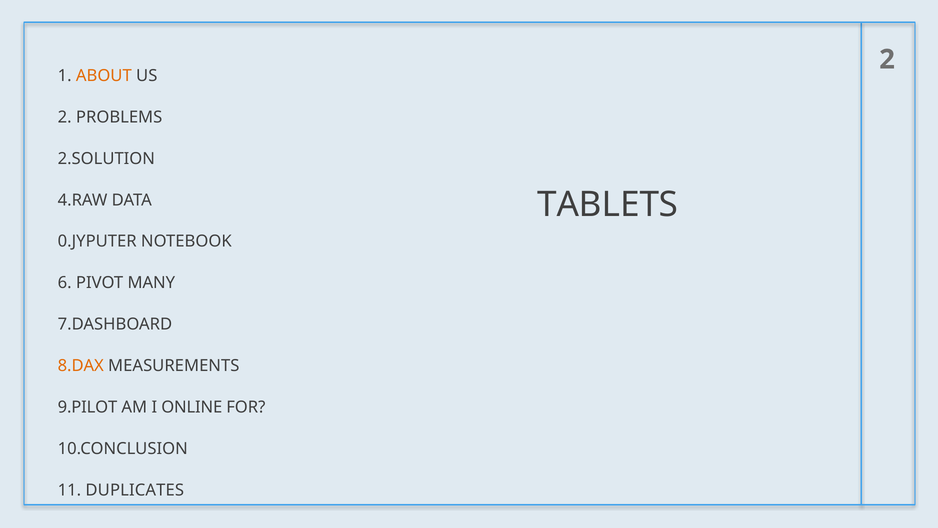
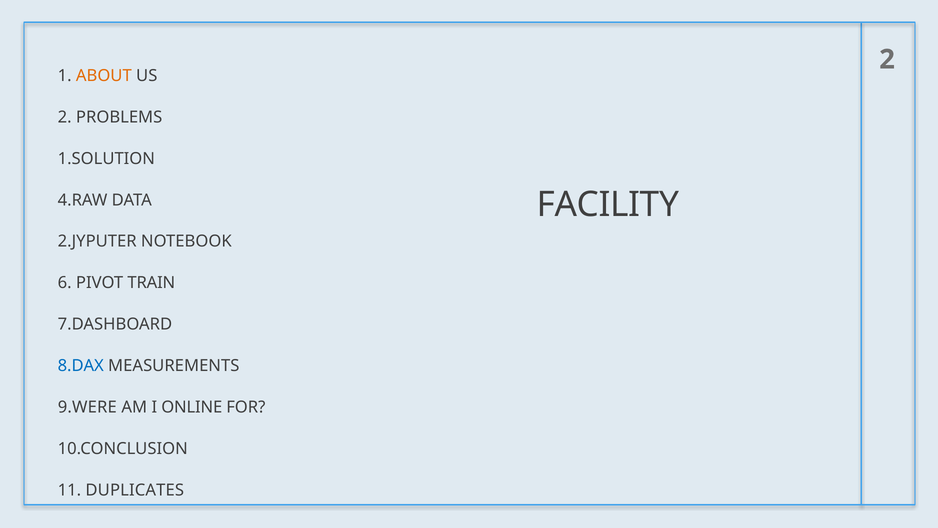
2.SOLUTION: 2.SOLUTION -> 1.SOLUTION (106, 158)
TABLETS: TABLETS -> FACILITY (608, 205)
0.JYPUTER: 0.JYPUTER -> 2.JYPUTER (97, 241)
MANY: MANY -> TRAIN (151, 283)
8.DAX colour: orange -> blue (81, 366)
9.PILOT: 9.PILOT -> 9.WERE (87, 407)
